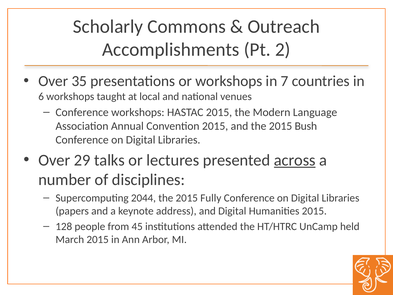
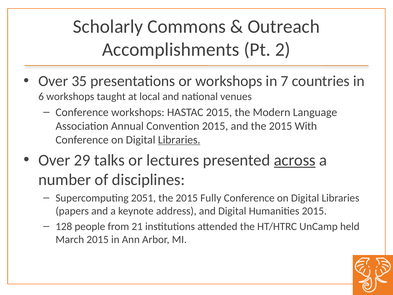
Bush: Bush -> With (306, 126)
Libraries underline: none -> present (179, 140)
2044: 2044 -> 2051 (143, 198)
45: 45 -> 21 (137, 226)
